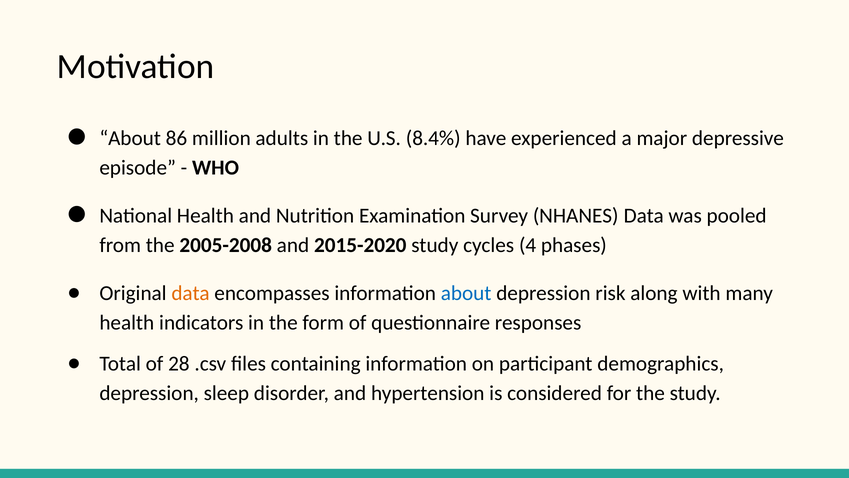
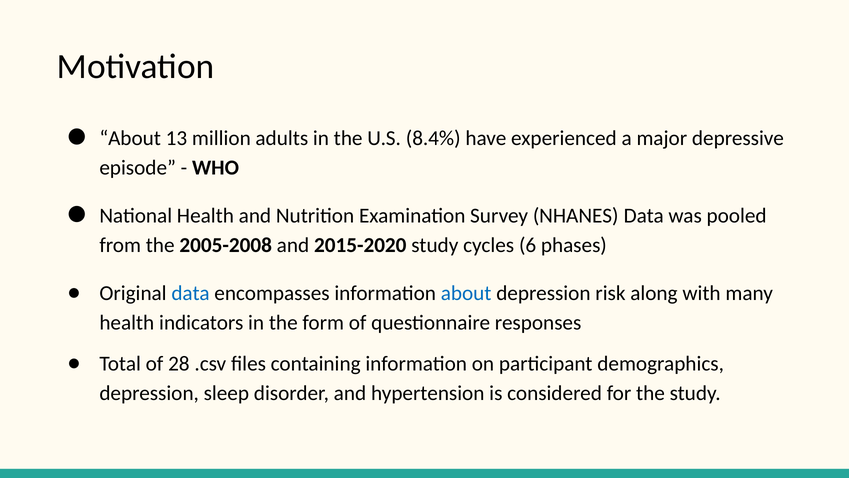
86: 86 -> 13 (176, 138)
4: 4 -> 6 (528, 245)
data colour: orange -> blue (191, 293)
